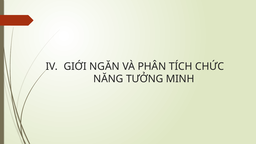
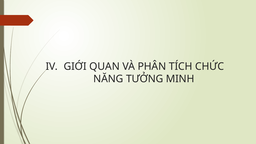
NGĂN: NGĂN -> QUAN (105, 66)
